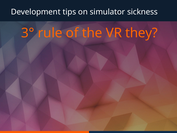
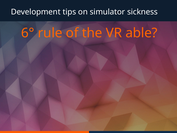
3°: 3° -> 6° (28, 33)
they: they -> able (141, 33)
